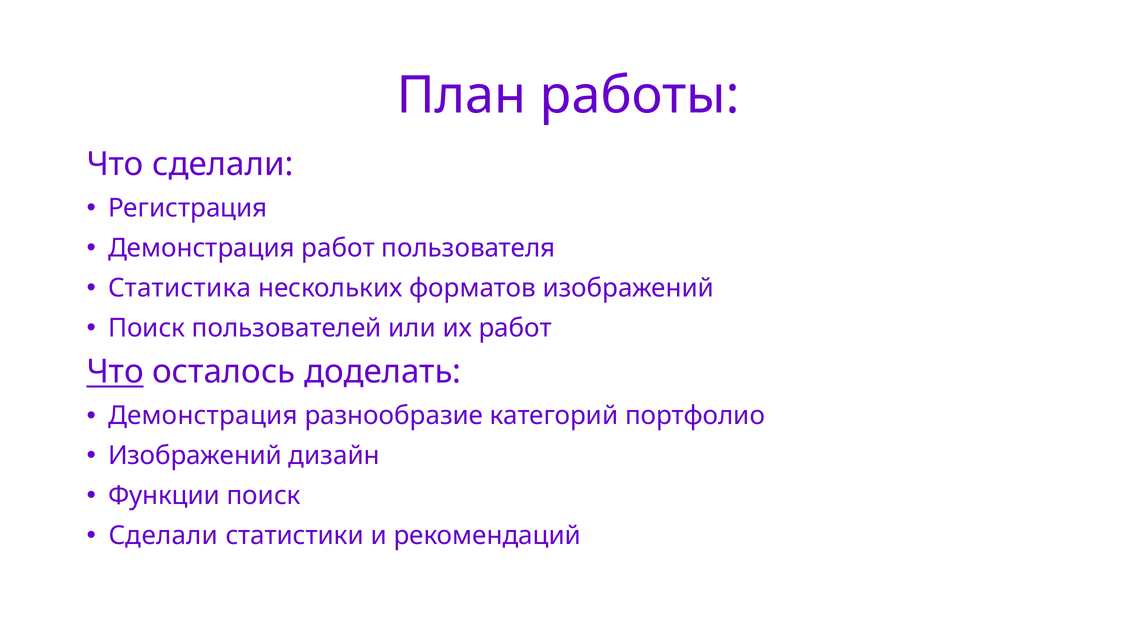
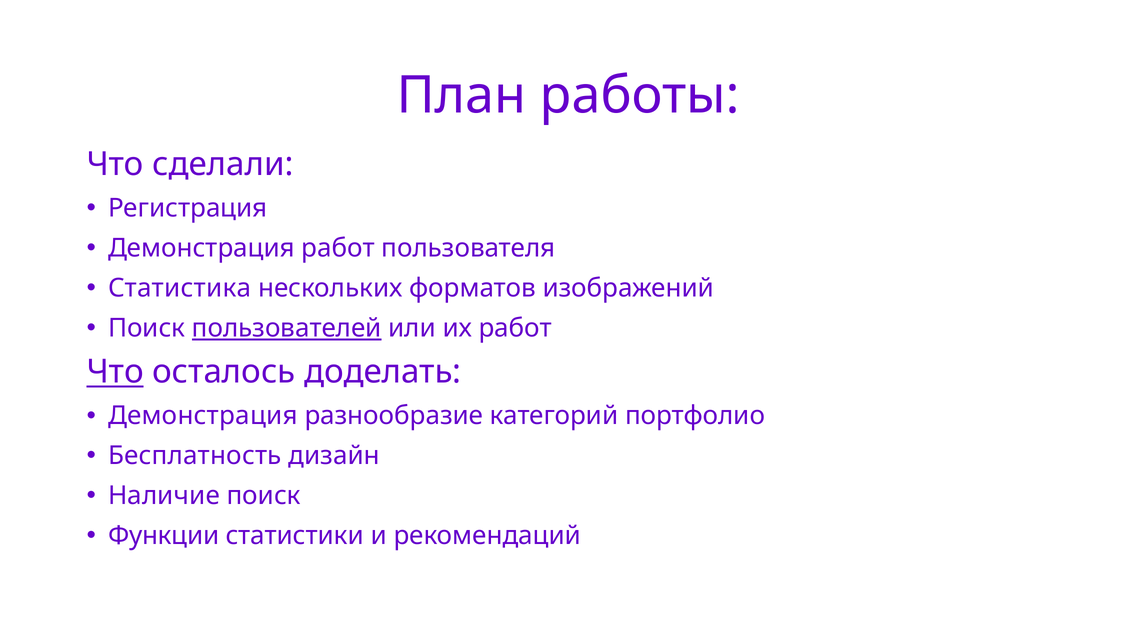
пользователей underline: none -> present (287, 328)
Изображений: Изображений -> Бесплатность (195, 456)
Функции: Функции -> Наличие (164, 495)
Сделали: Сделали -> Функции (164, 535)
